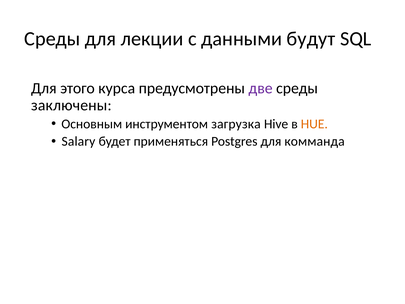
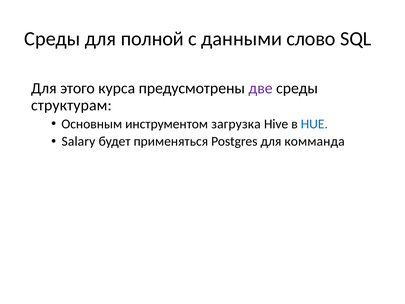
лекции: лекции -> полной (152, 39)
будут: будут -> слово (311, 39)
заключены: заключены -> структурам (71, 105)
HUE colour: orange -> blue (314, 124)
